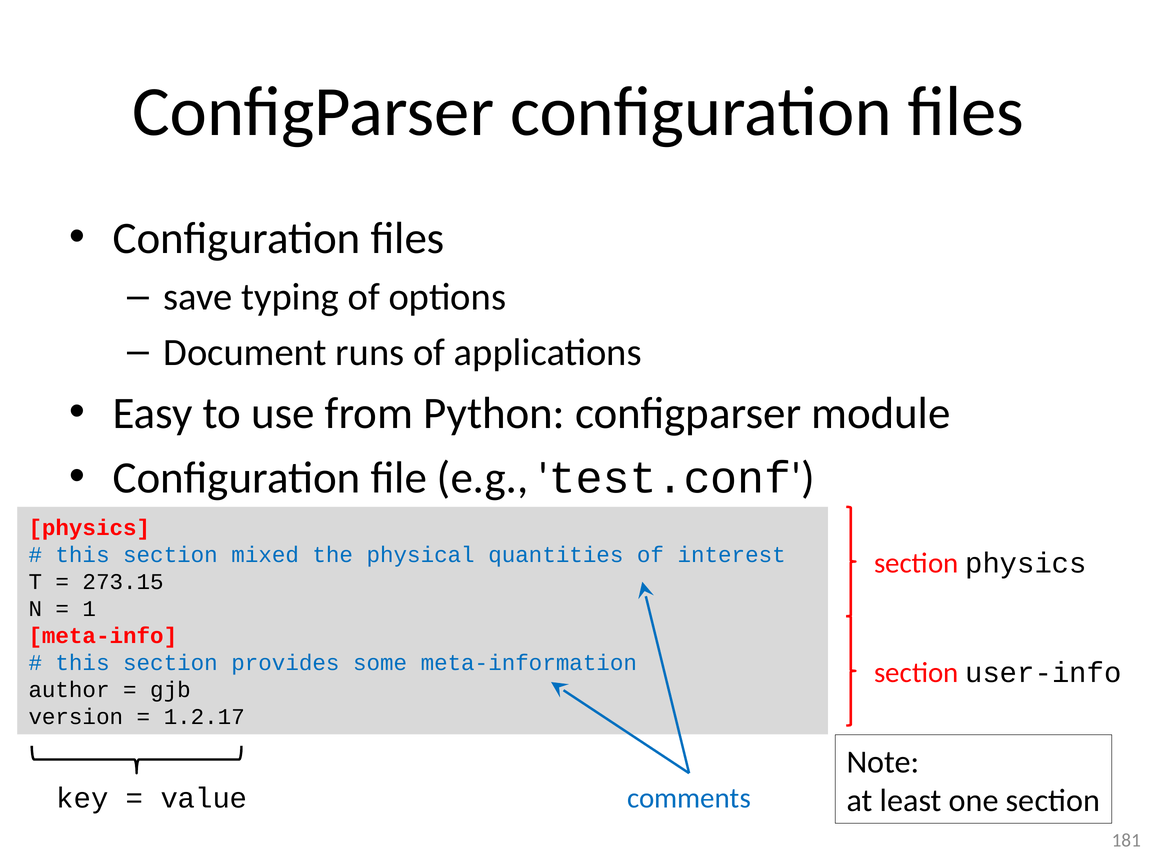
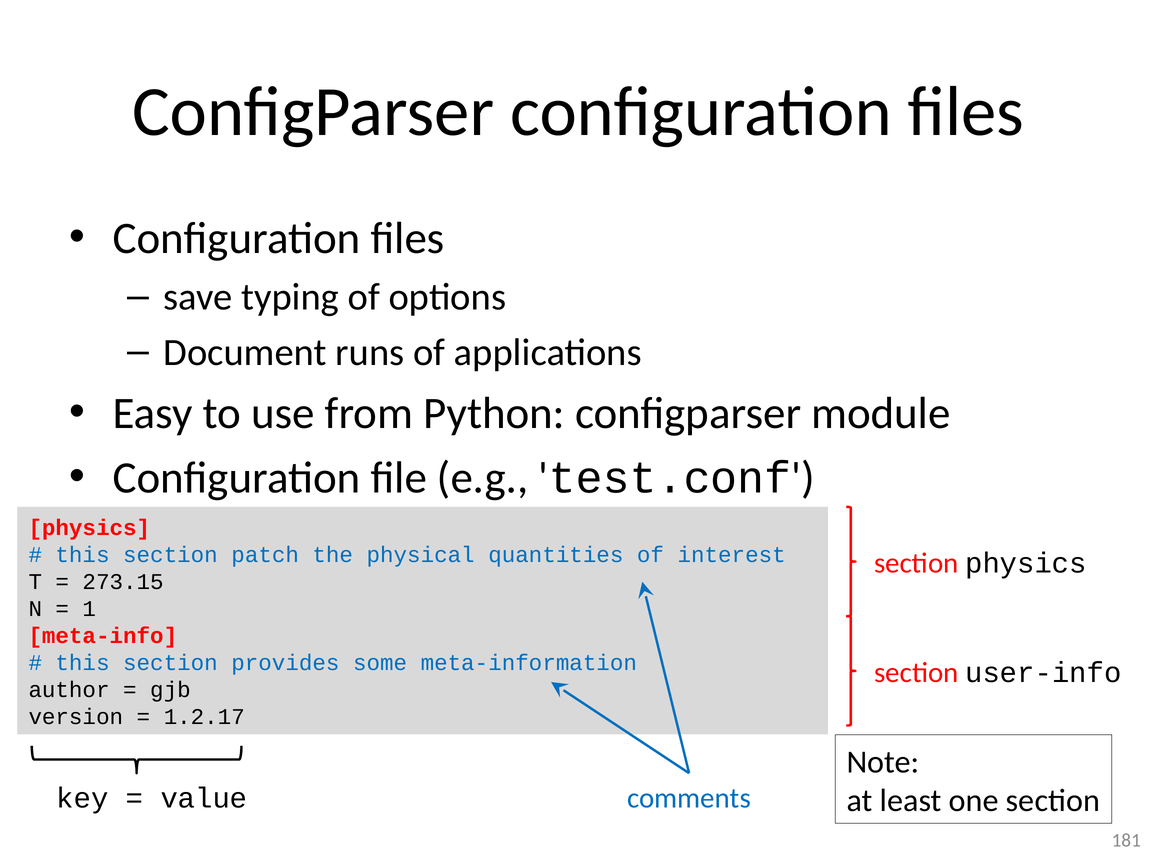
mixed: mixed -> patch (265, 554)
